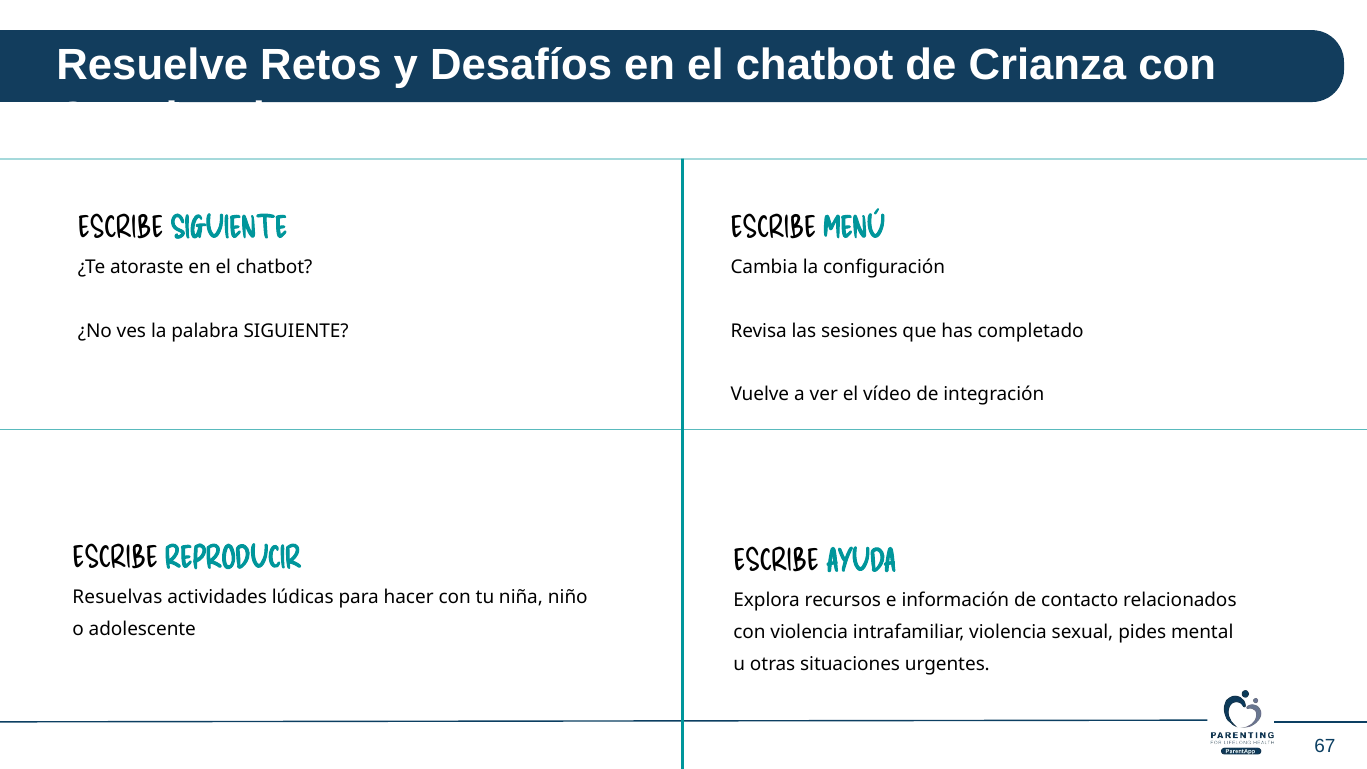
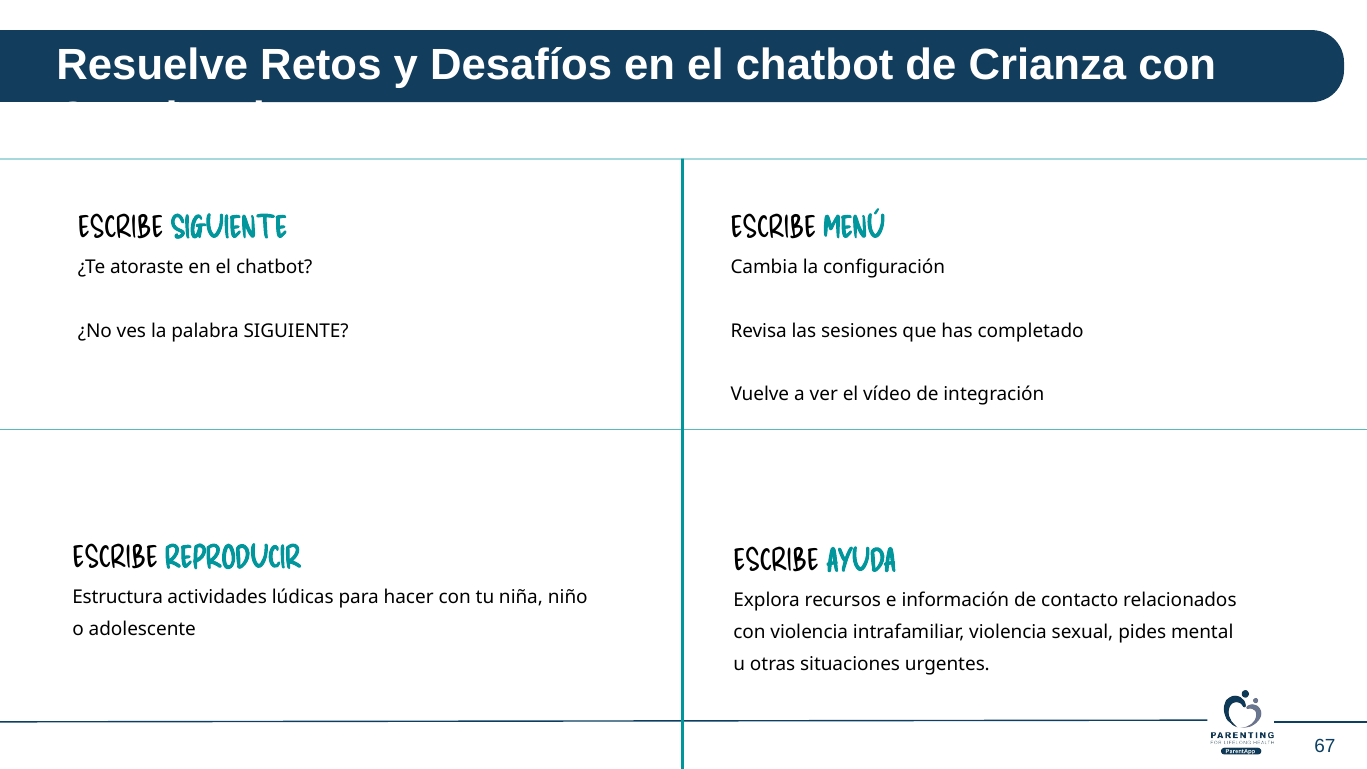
Resuelvas: Resuelvas -> Estructura (118, 597)
